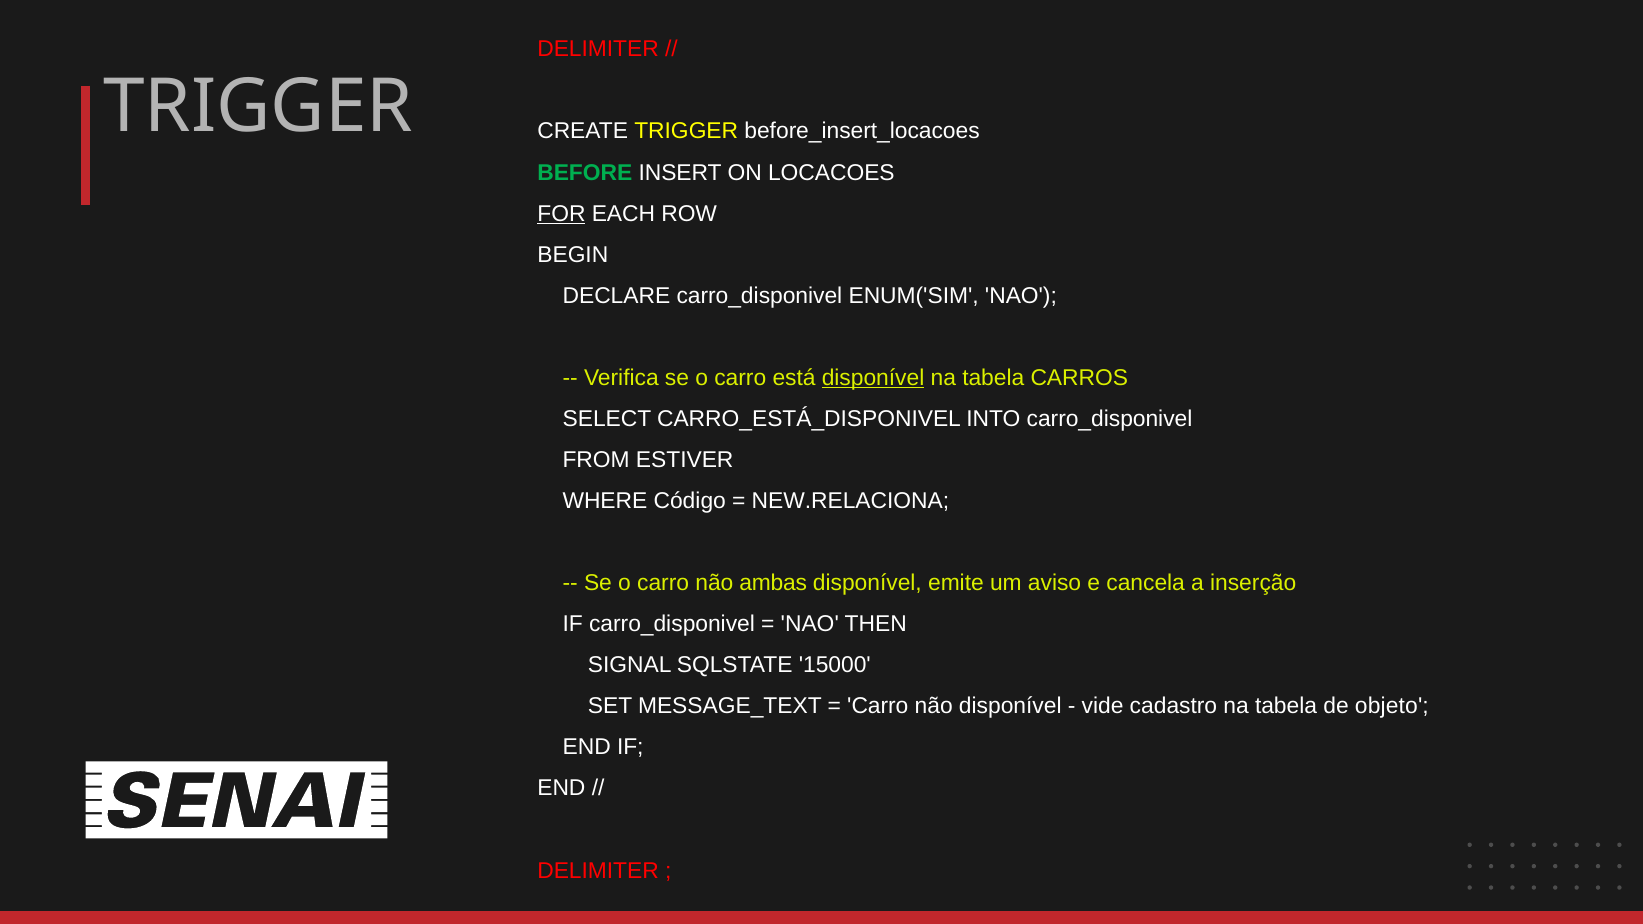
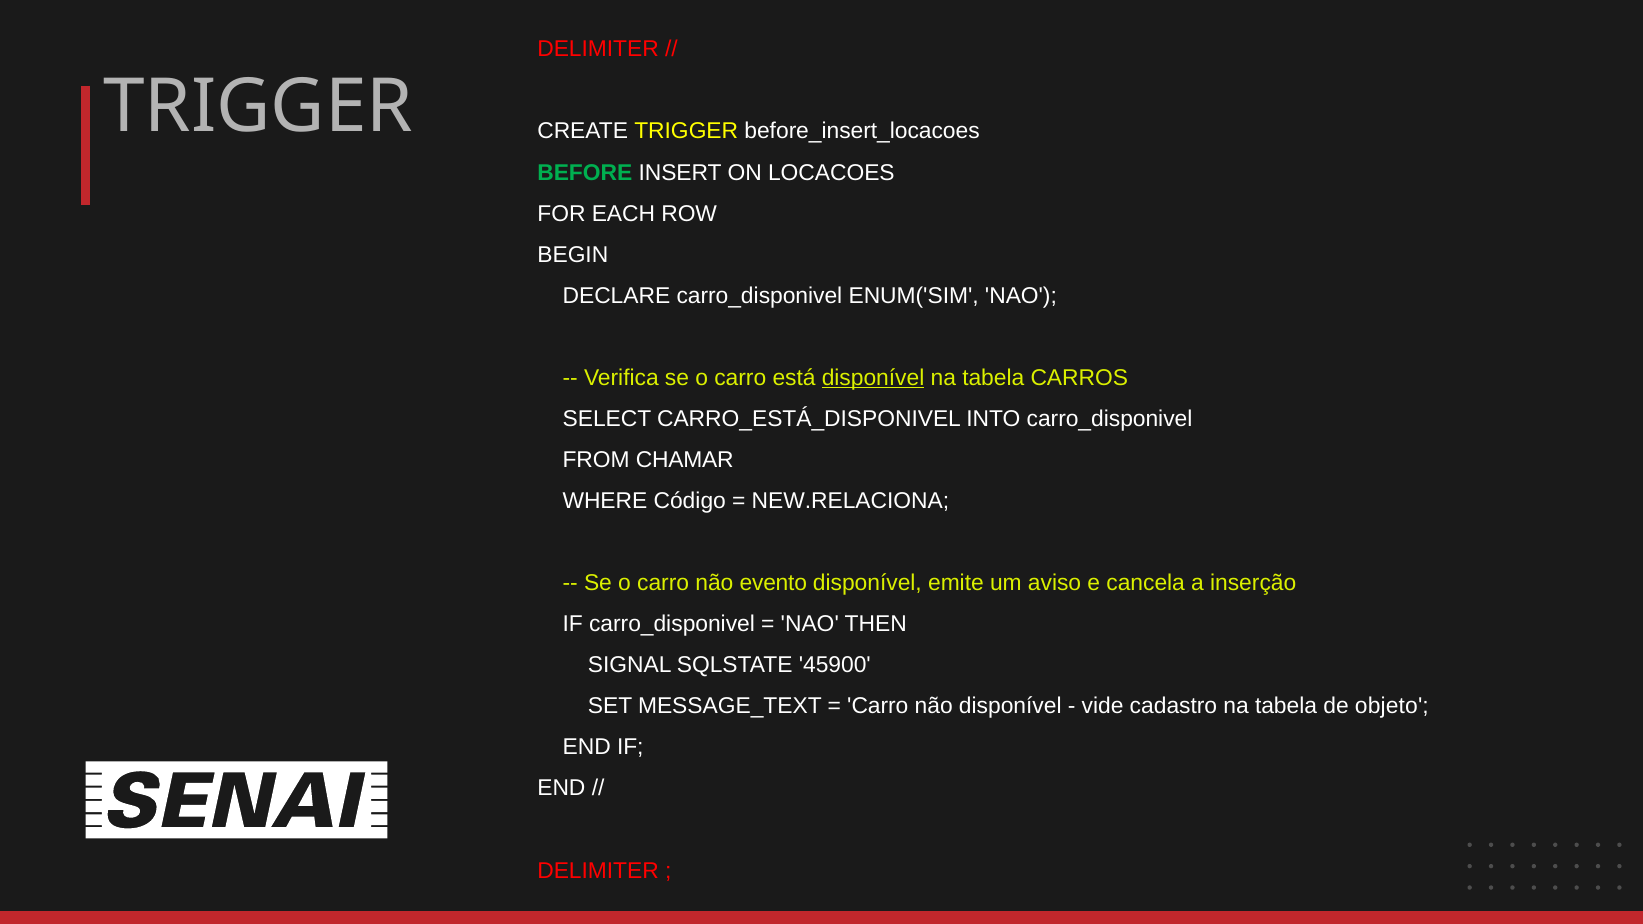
FOR underline: present -> none (561, 214)
ESTIVER: ESTIVER -> CHAMAR (685, 460)
ambas: ambas -> evento (773, 583)
15000: 15000 -> 45900 (835, 665)
